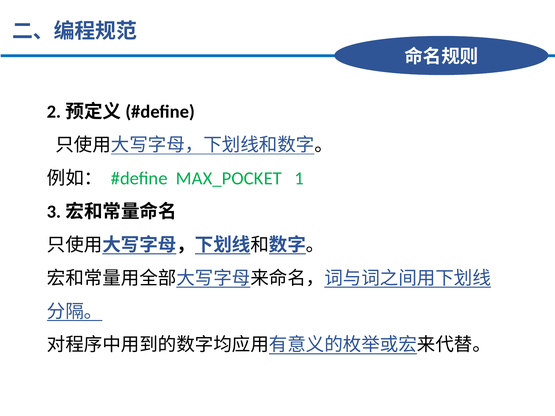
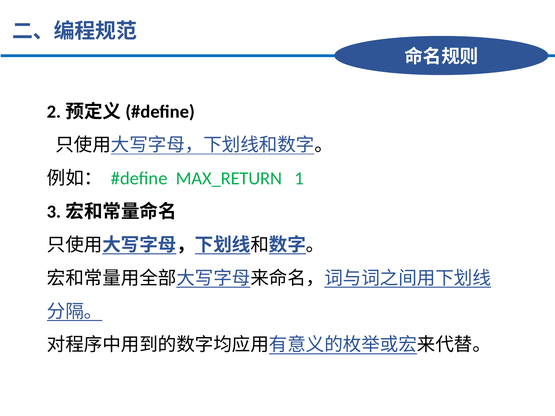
MAX_POCKET: MAX_POCKET -> MAX_RETURN (229, 179)
